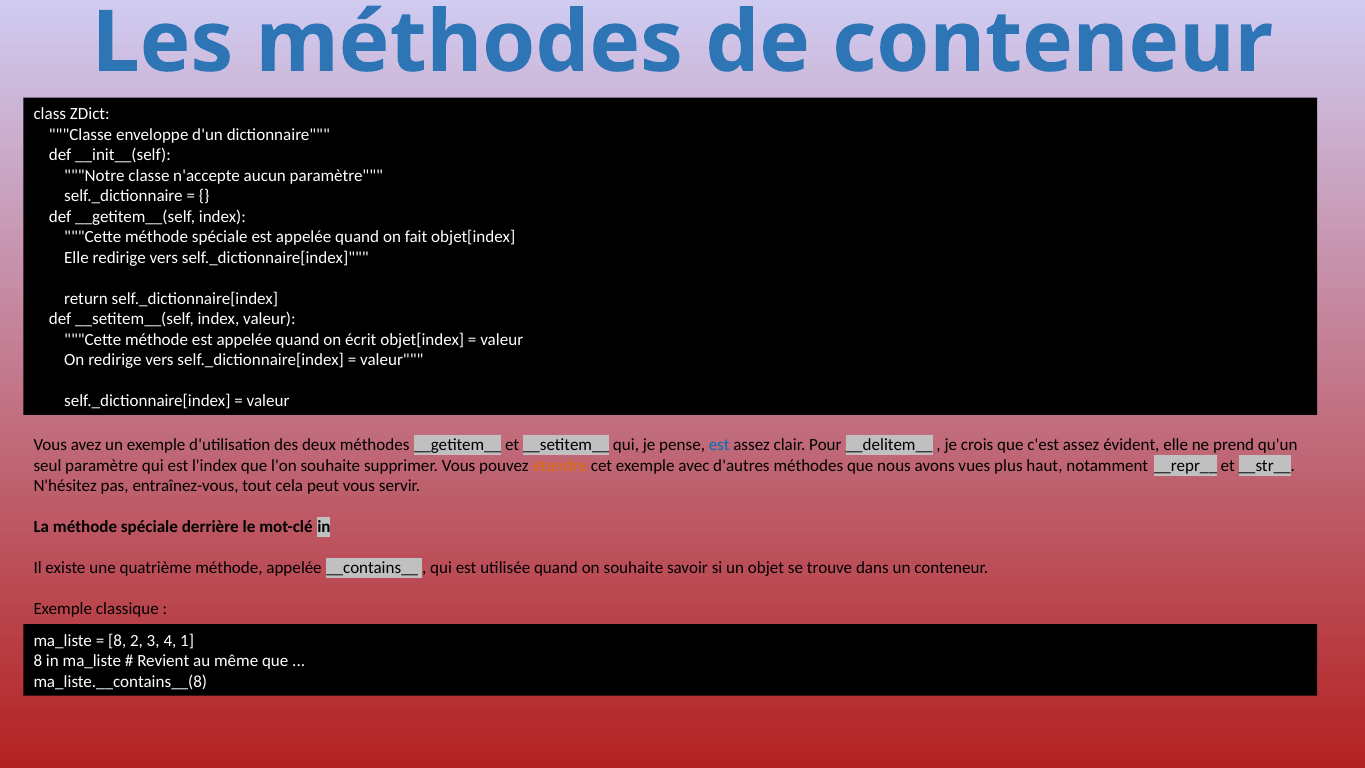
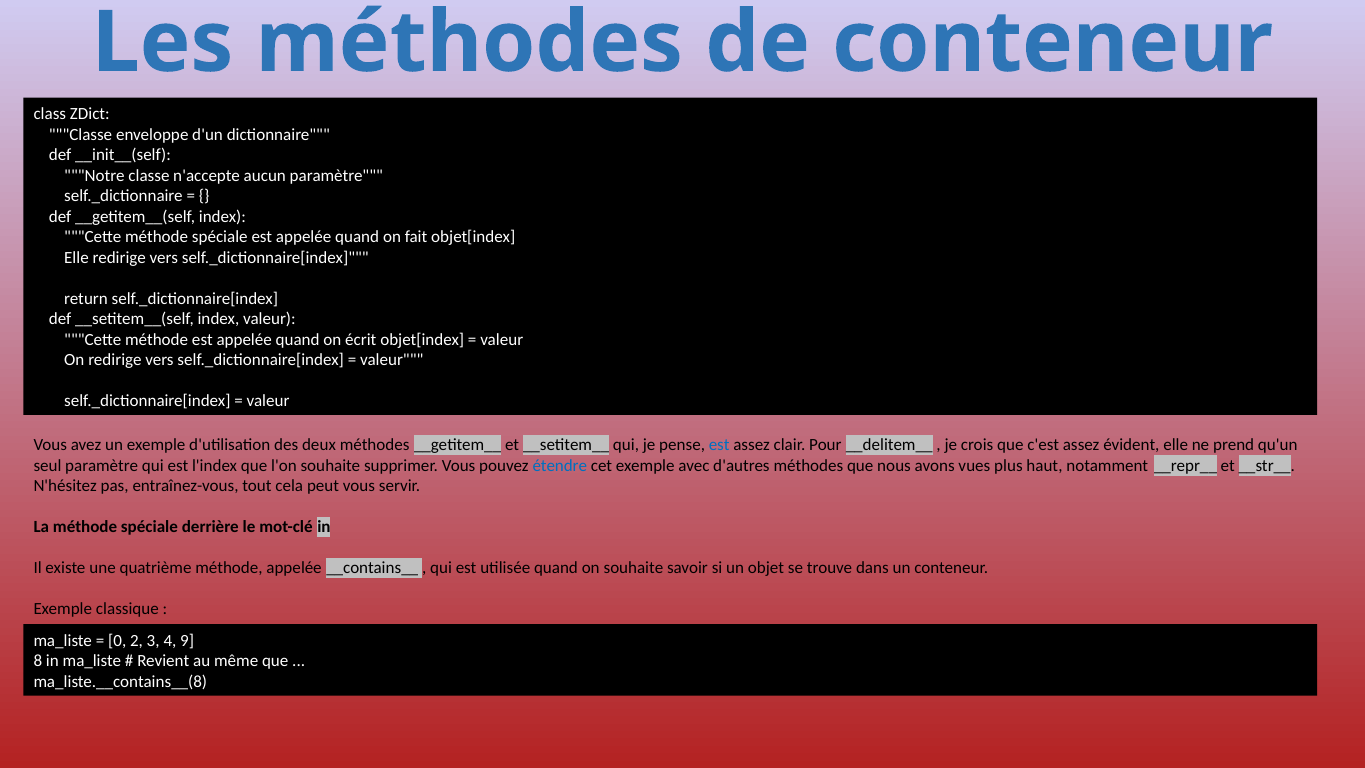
étendre colour: orange -> blue (560, 466)
8: 8 -> 0 (117, 640)
1: 1 -> 9 (187, 640)
